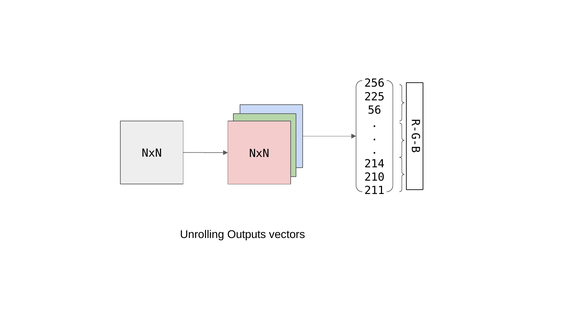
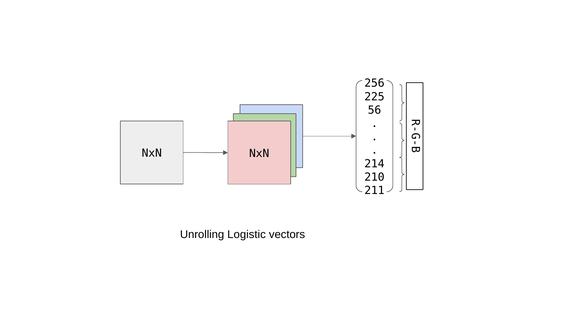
Outputs: Outputs -> Logistic (247, 235)
